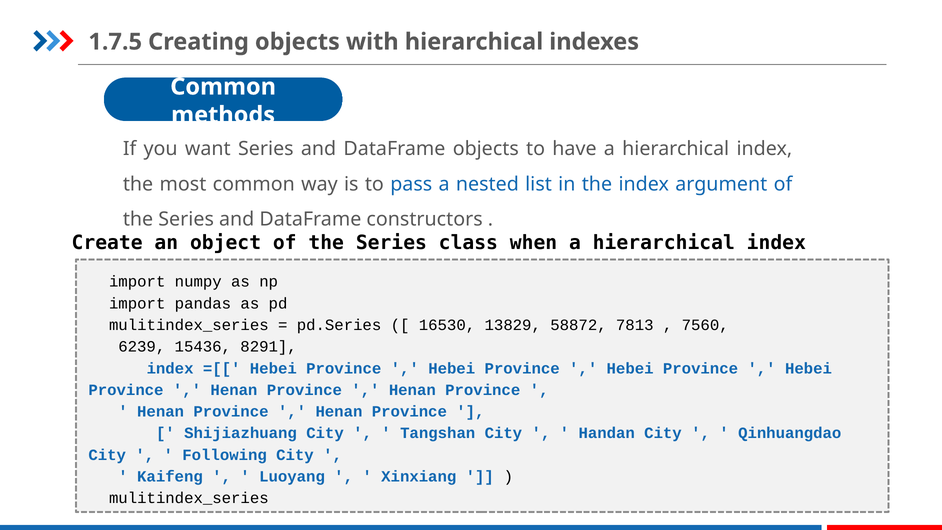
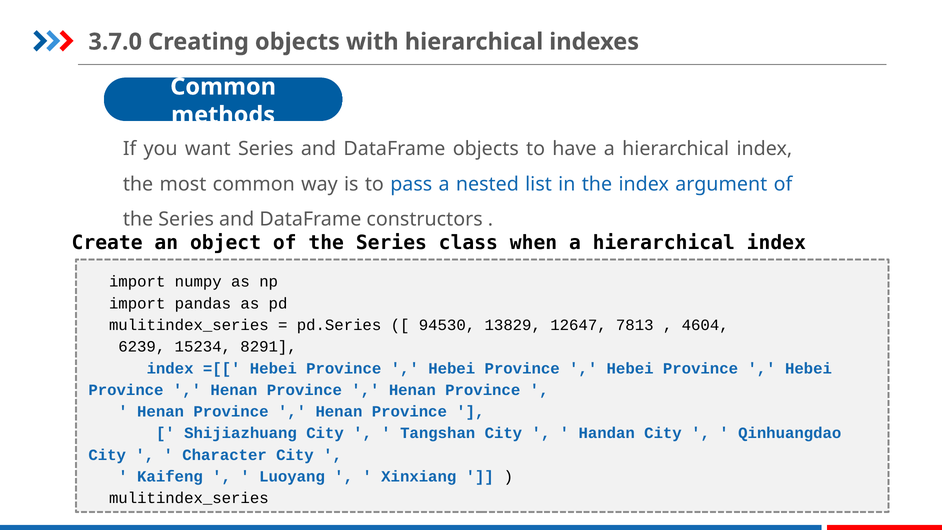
1.7.5: 1.7.5 -> 3.7.0 (115, 42)
16530: 16530 -> 94530 (447, 325)
58872: 58872 -> 12647 (579, 325)
7560: 7560 -> 4604 (705, 325)
15436: 15436 -> 15234 (203, 347)
Following: Following -> Character (225, 455)
